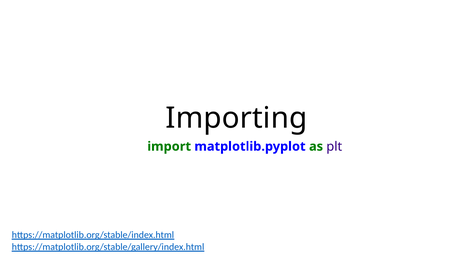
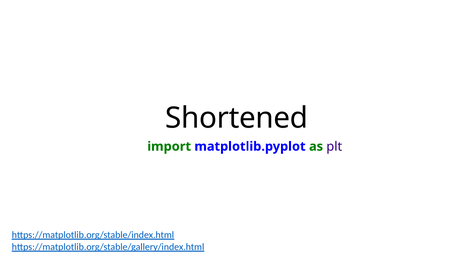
Importing: Importing -> Shortened (237, 118)
